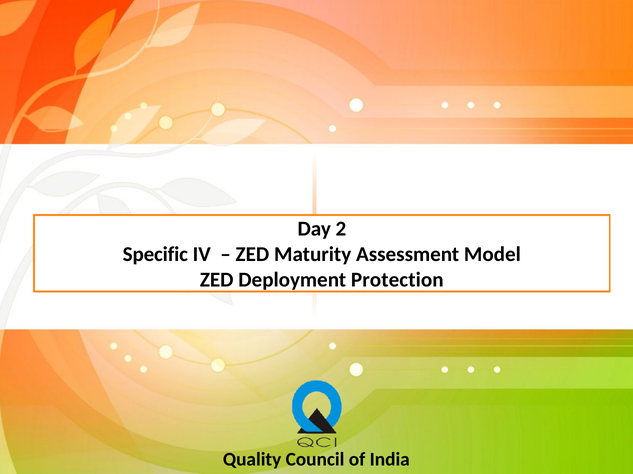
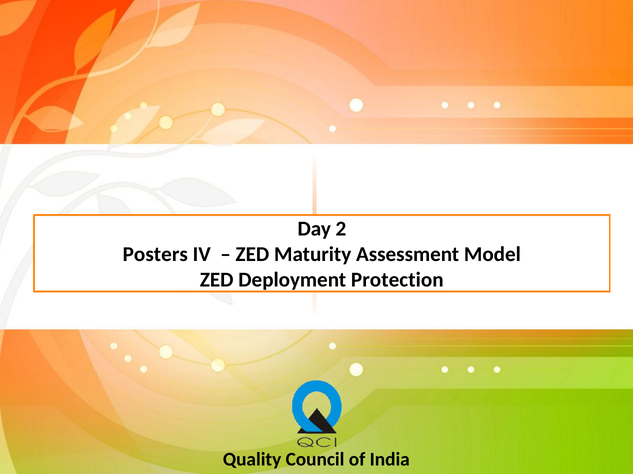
Specific: Specific -> Posters (155, 255)
